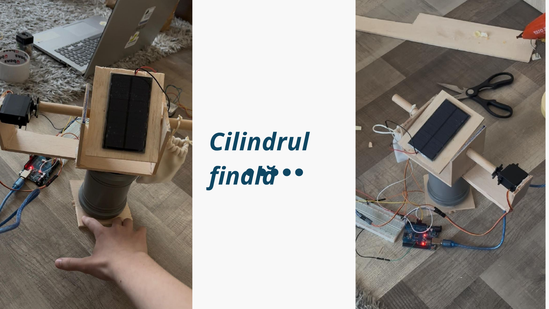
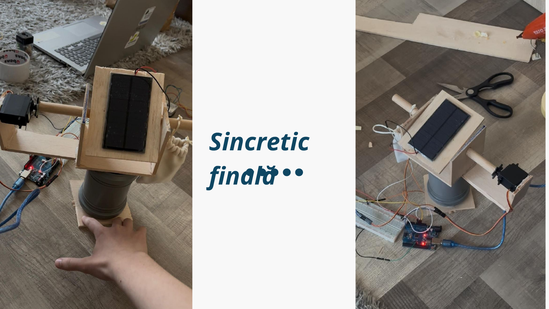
Cilindrul: Cilindrul -> Sincretic (259, 142)
